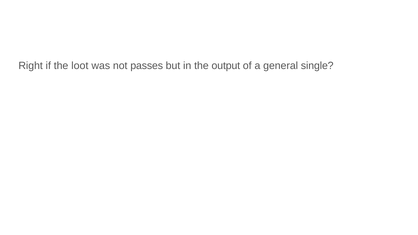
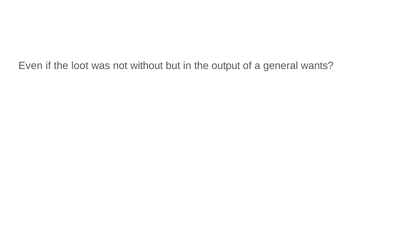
Right: Right -> Even (31, 66)
passes: passes -> without (147, 66)
single: single -> wants (317, 66)
